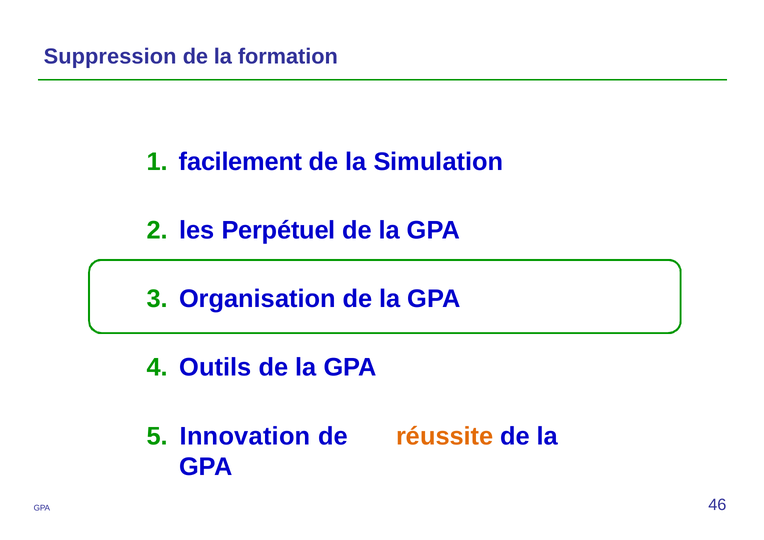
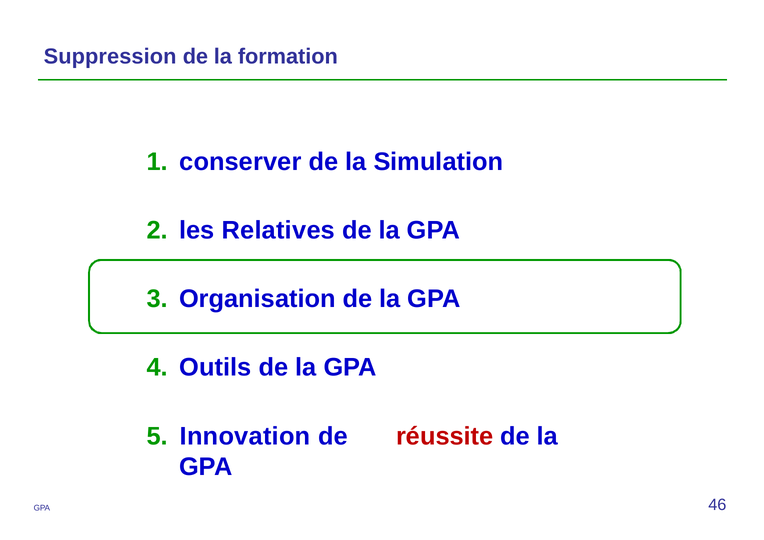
facilement: facilement -> conserver (240, 162)
Perpétuel: Perpétuel -> Relatives (278, 231)
réussite colour: orange -> red (445, 436)
